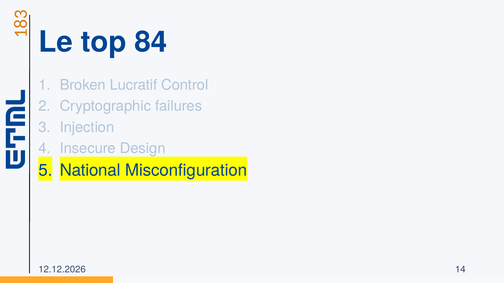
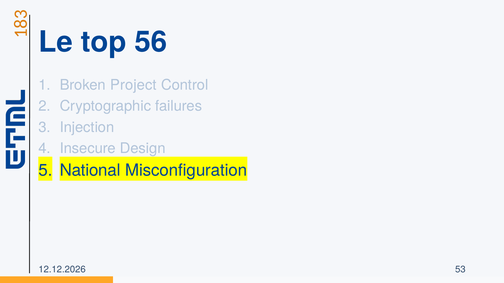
84: 84 -> 56 (151, 42)
Lucratif: Lucratif -> Project (133, 85)
14: 14 -> 53 (460, 270)
